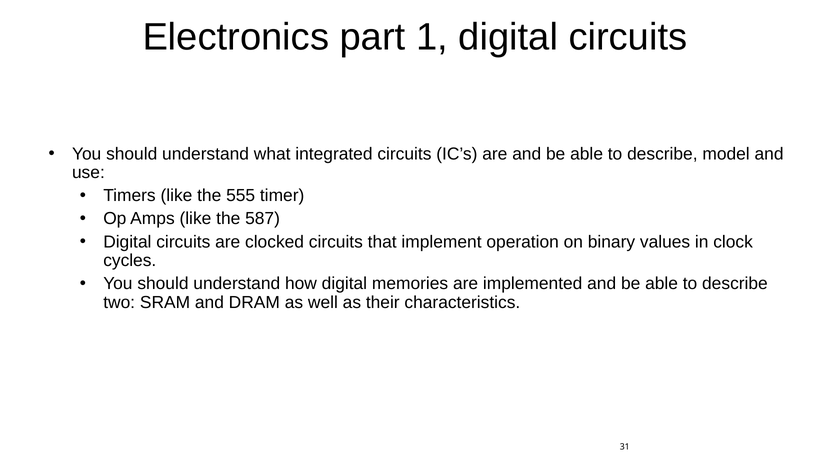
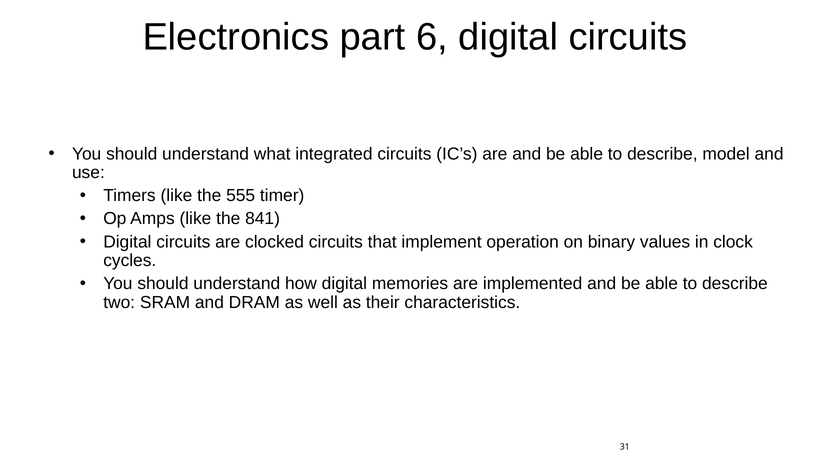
1: 1 -> 6 (432, 37)
587: 587 -> 841 (263, 219)
